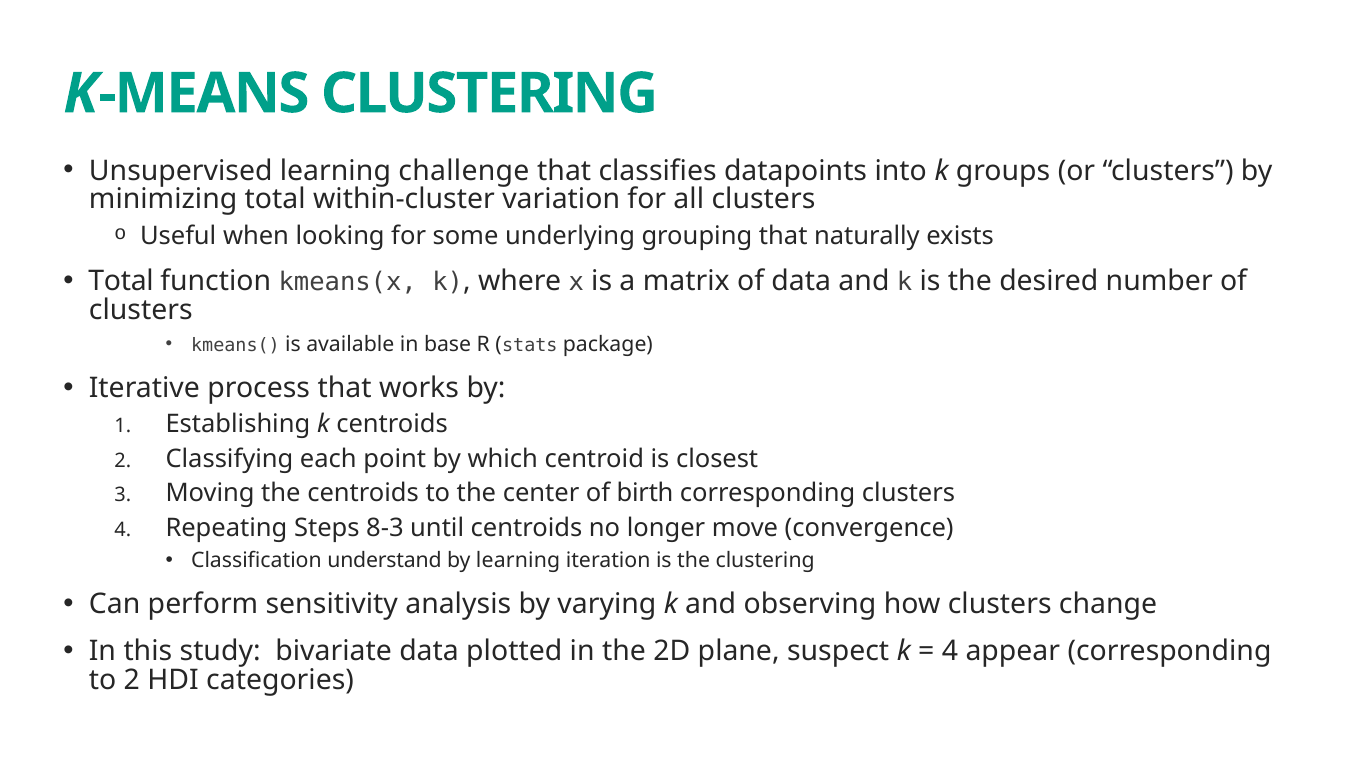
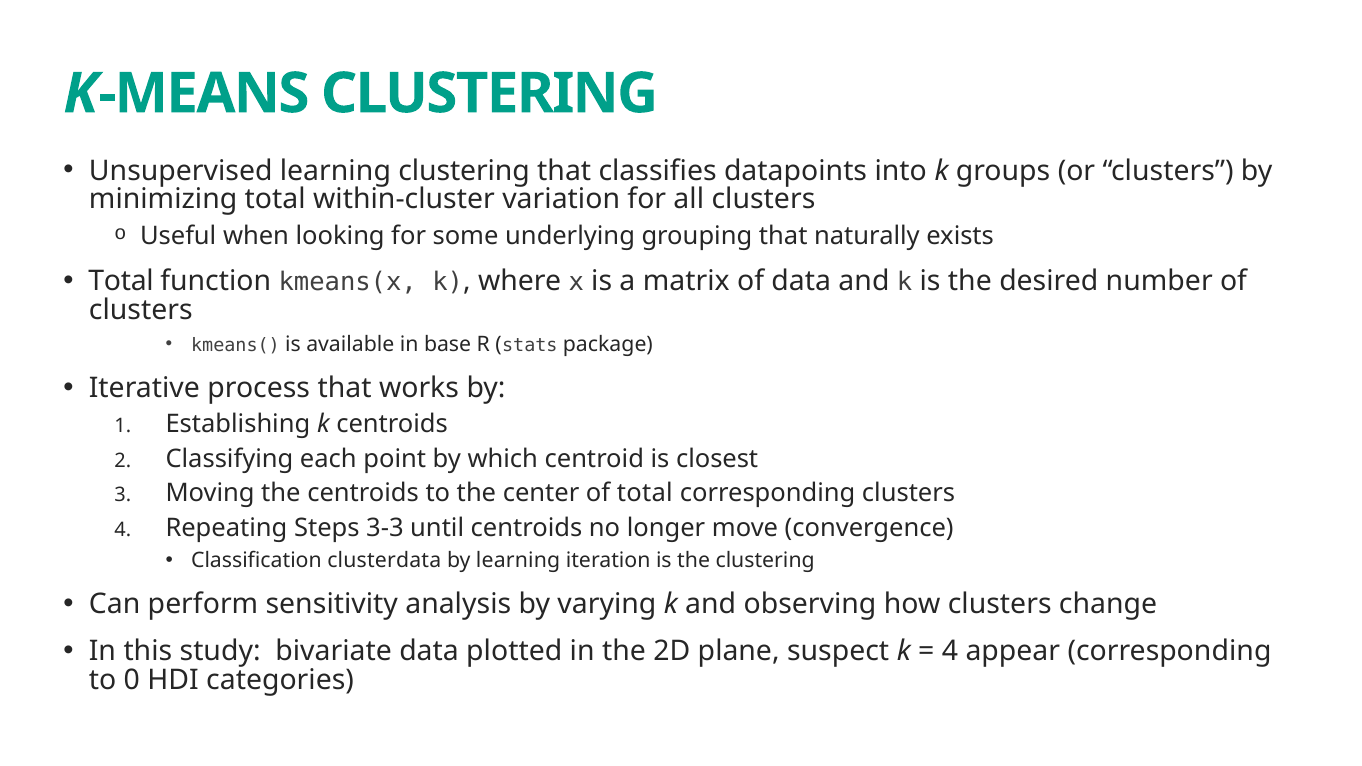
learning challenge: challenge -> clustering (464, 171)
of birth: birth -> total (645, 494)
8-3: 8-3 -> 3-3 (385, 528)
understand: understand -> clusterdata (384, 561)
to 2: 2 -> 0 (132, 681)
